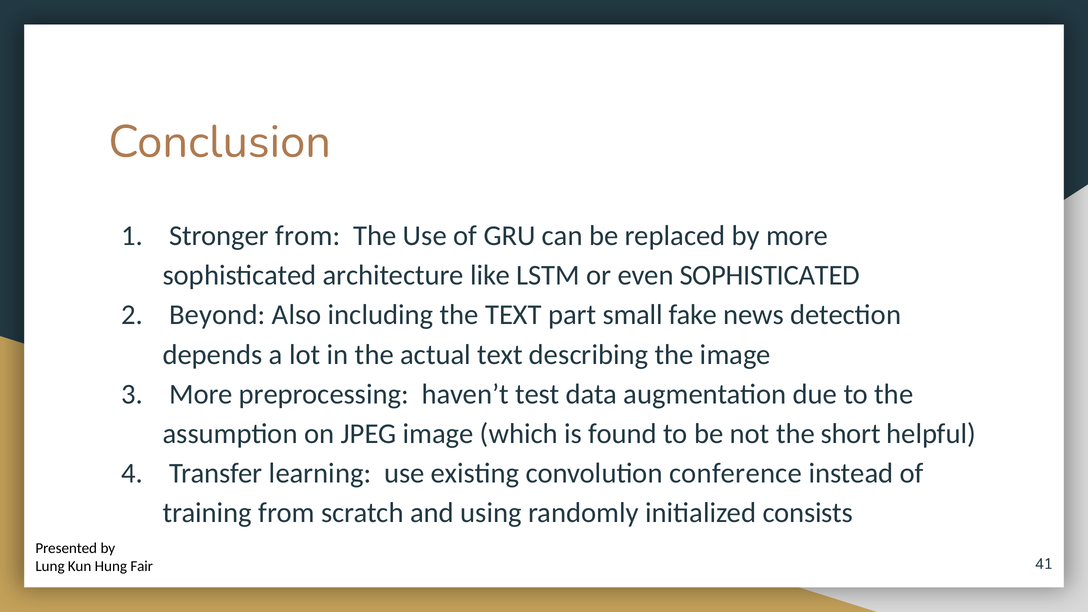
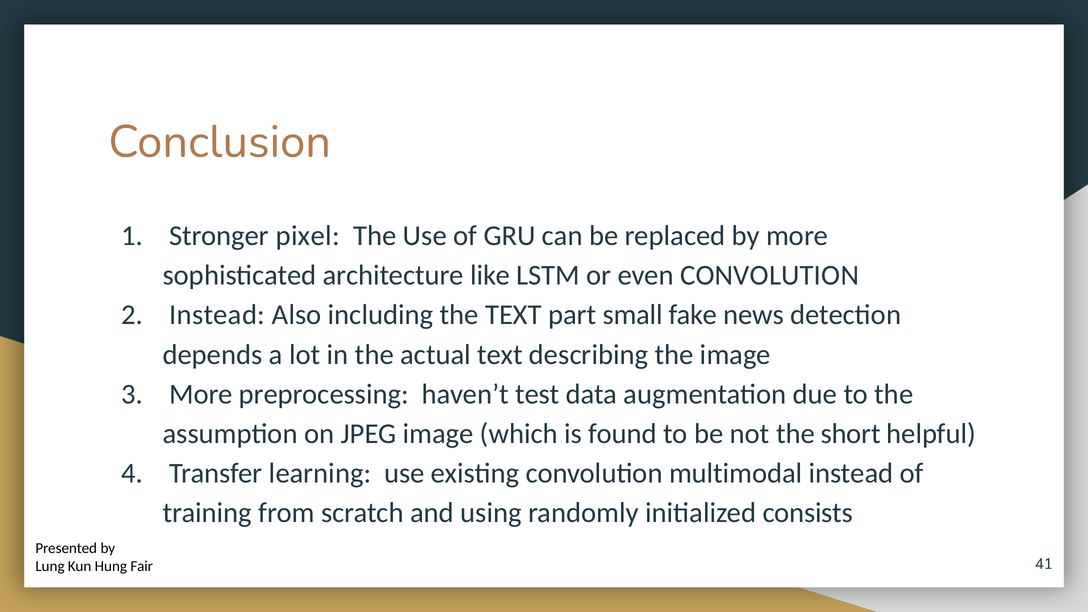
Stronger from: from -> pixel (308, 236)
even SOPHISTICATED: SOPHISTICATED -> CONVOLUTION (770, 275)
Beyond: Beyond -> Instead (217, 315)
conference: conference -> multimodal (736, 473)
